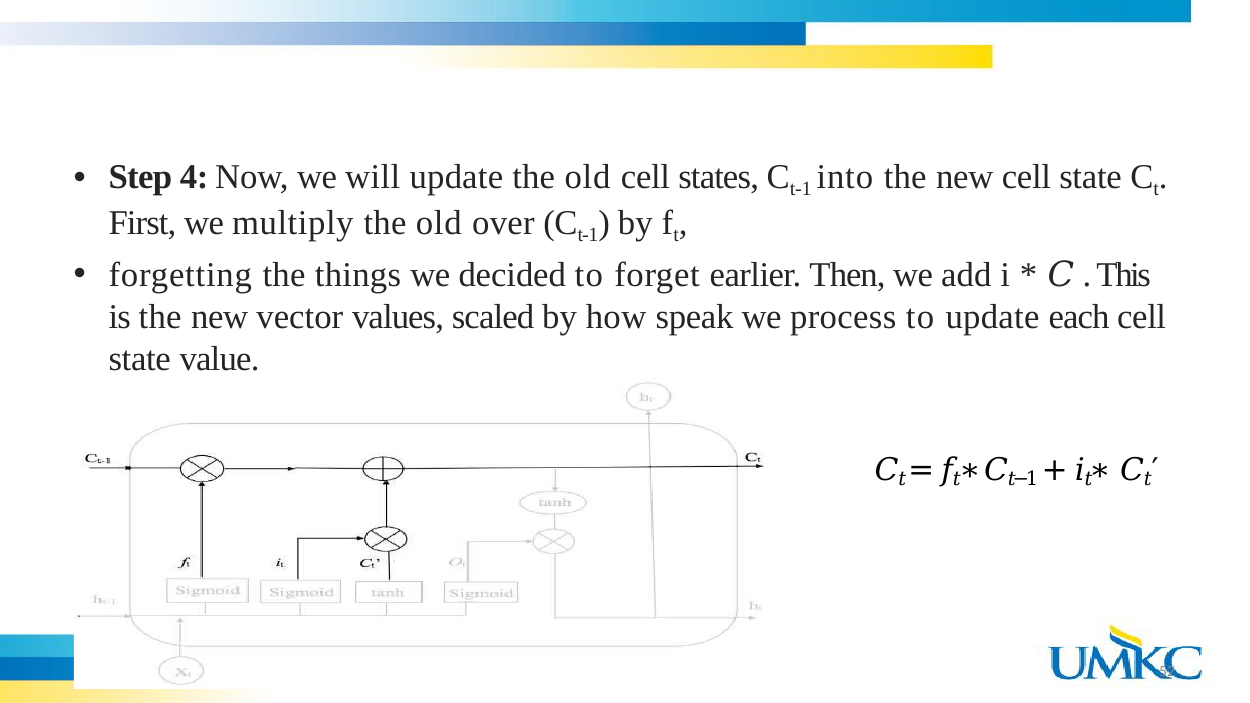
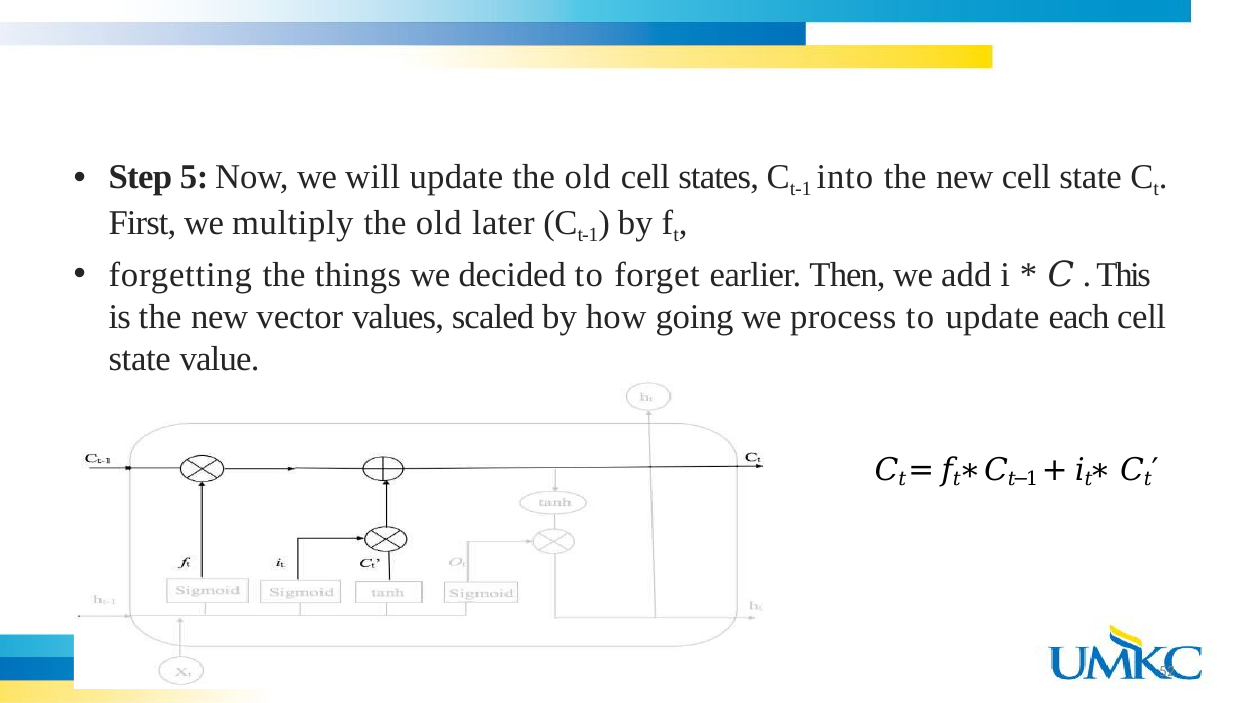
4: 4 -> 5 (194, 177)
over: over -> later (503, 223)
speak: speak -> going (695, 317)
